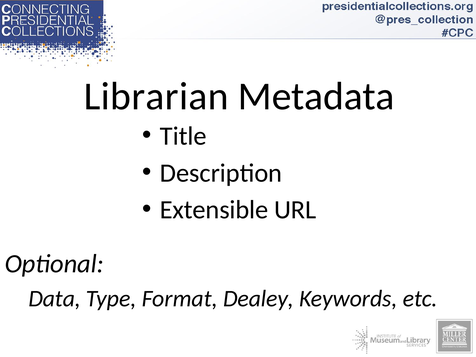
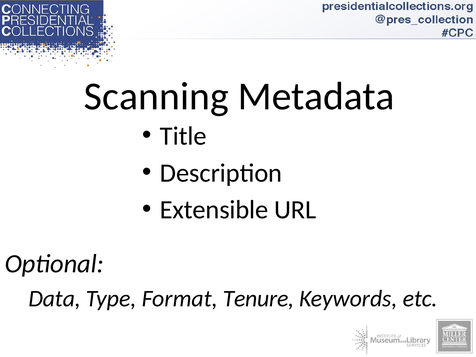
Librarian: Librarian -> Scanning (156, 96)
Dealey: Dealey -> Tenure (258, 299)
